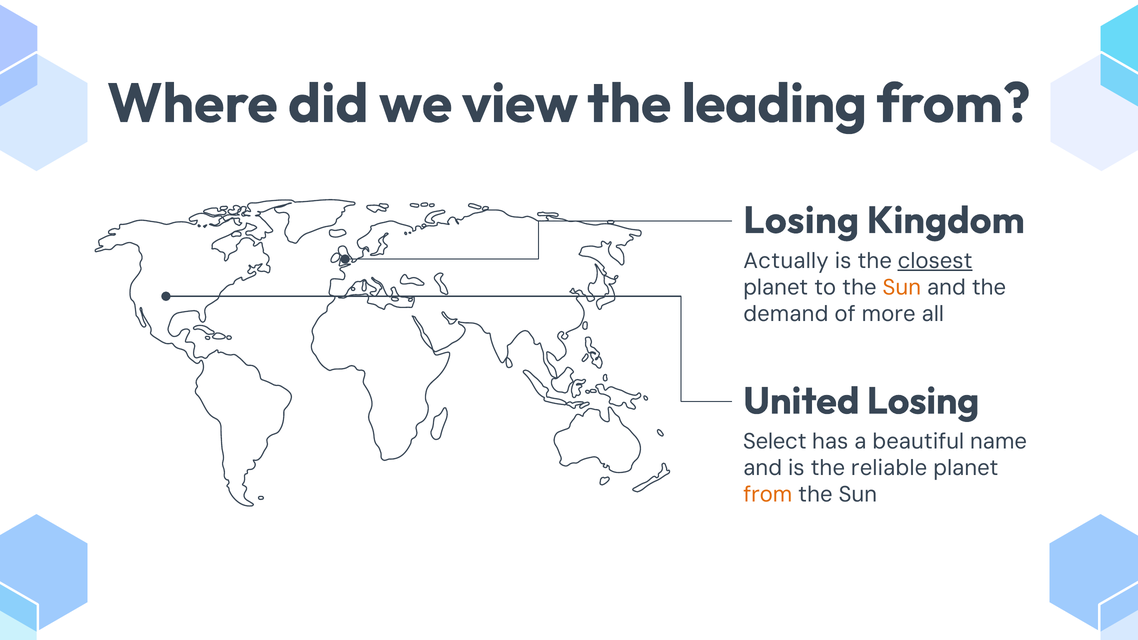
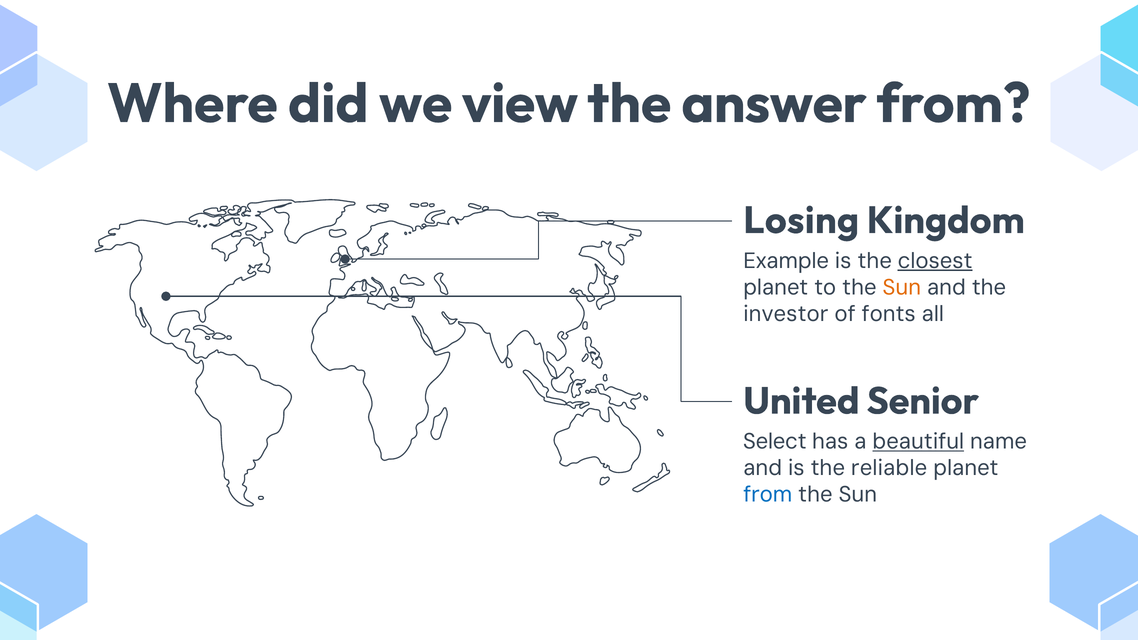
leading: leading -> answer (774, 104)
Actually: Actually -> Example (786, 261)
demand: demand -> investor (786, 314)
more: more -> fonts (889, 314)
United Losing: Losing -> Senior (923, 401)
beautiful underline: none -> present (918, 442)
from colour: orange -> blue (768, 495)
